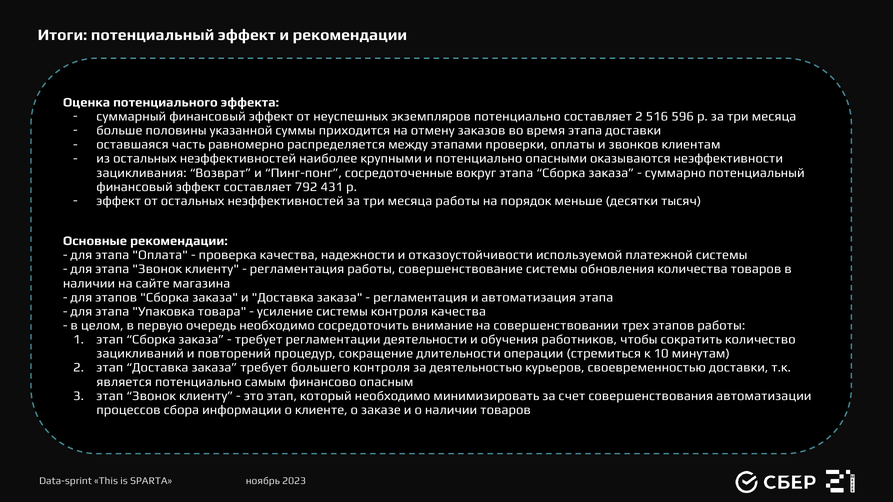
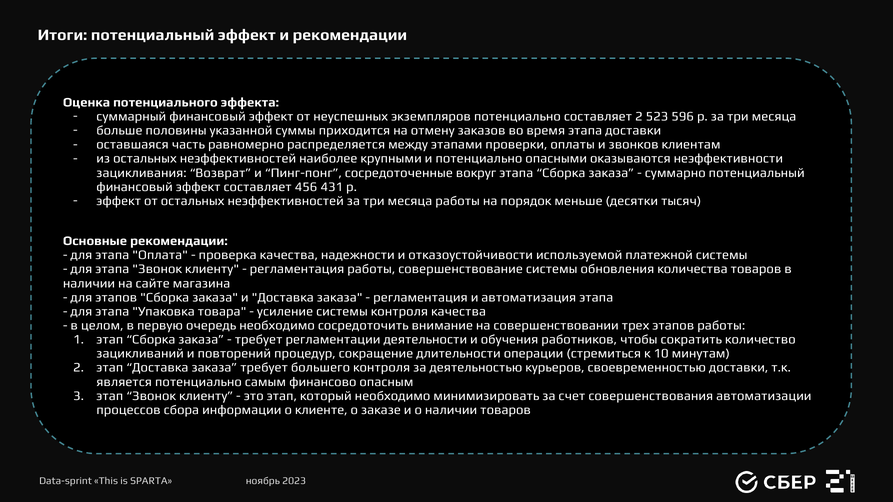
516: 516 -> 523 (657, 117)
792: 792 -> 456 (306, 187)
